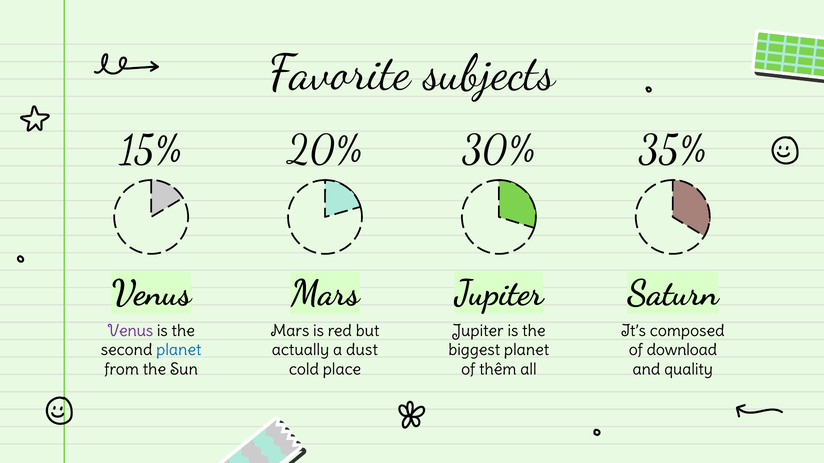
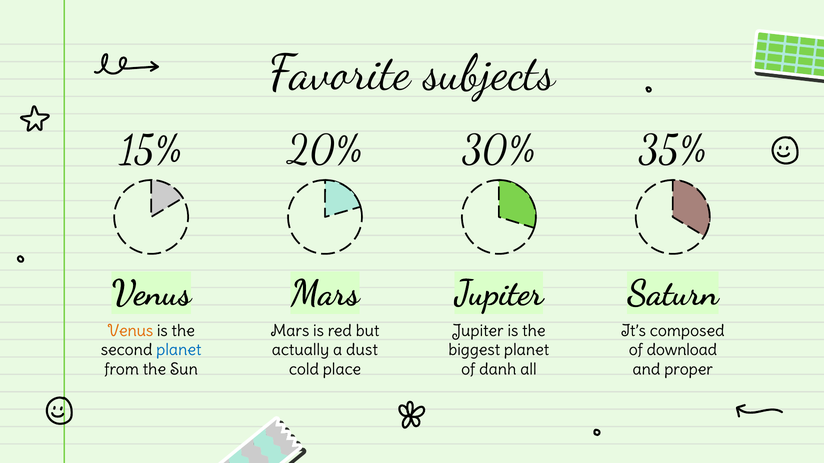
Venus colour: purple -> orange (130, 331)
thêm: thêm -> danh (498, 370)
quality: quality -> proper (689, 370)
